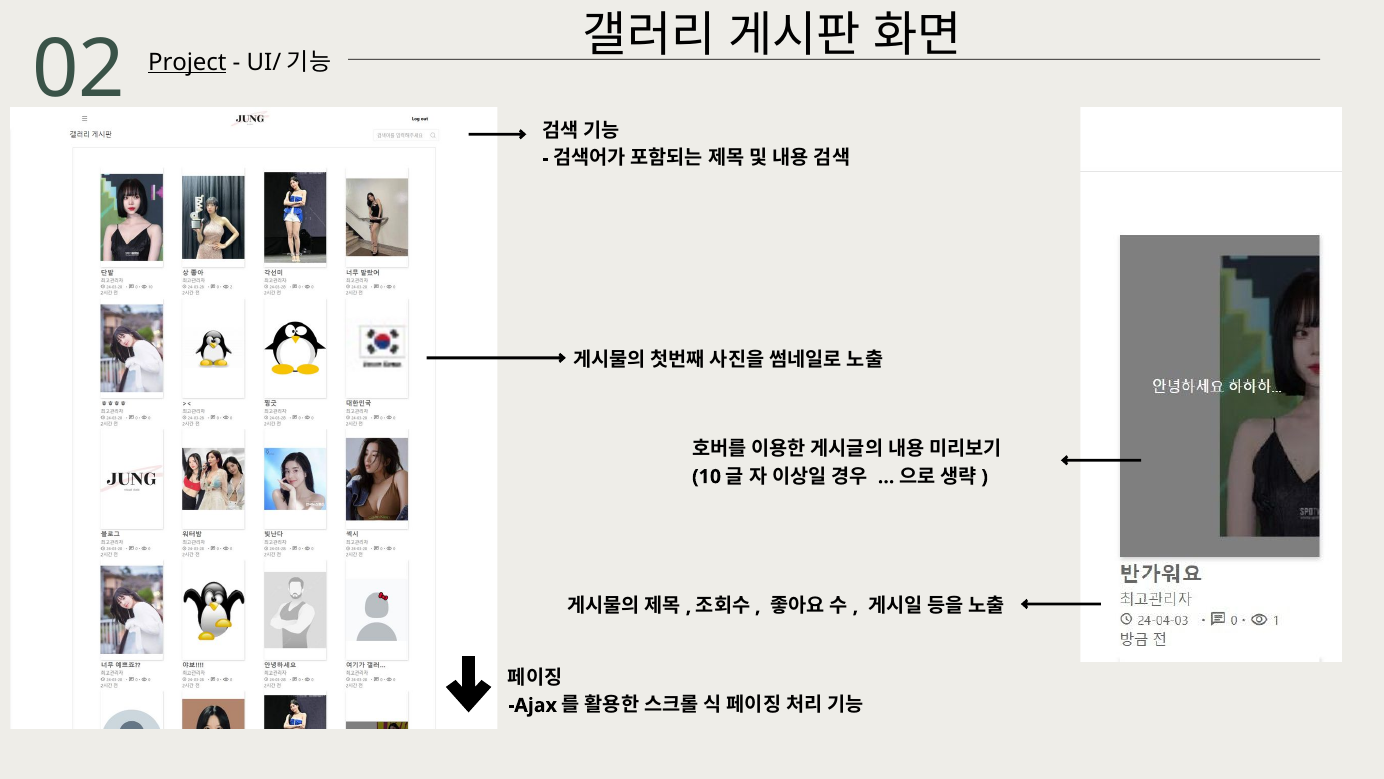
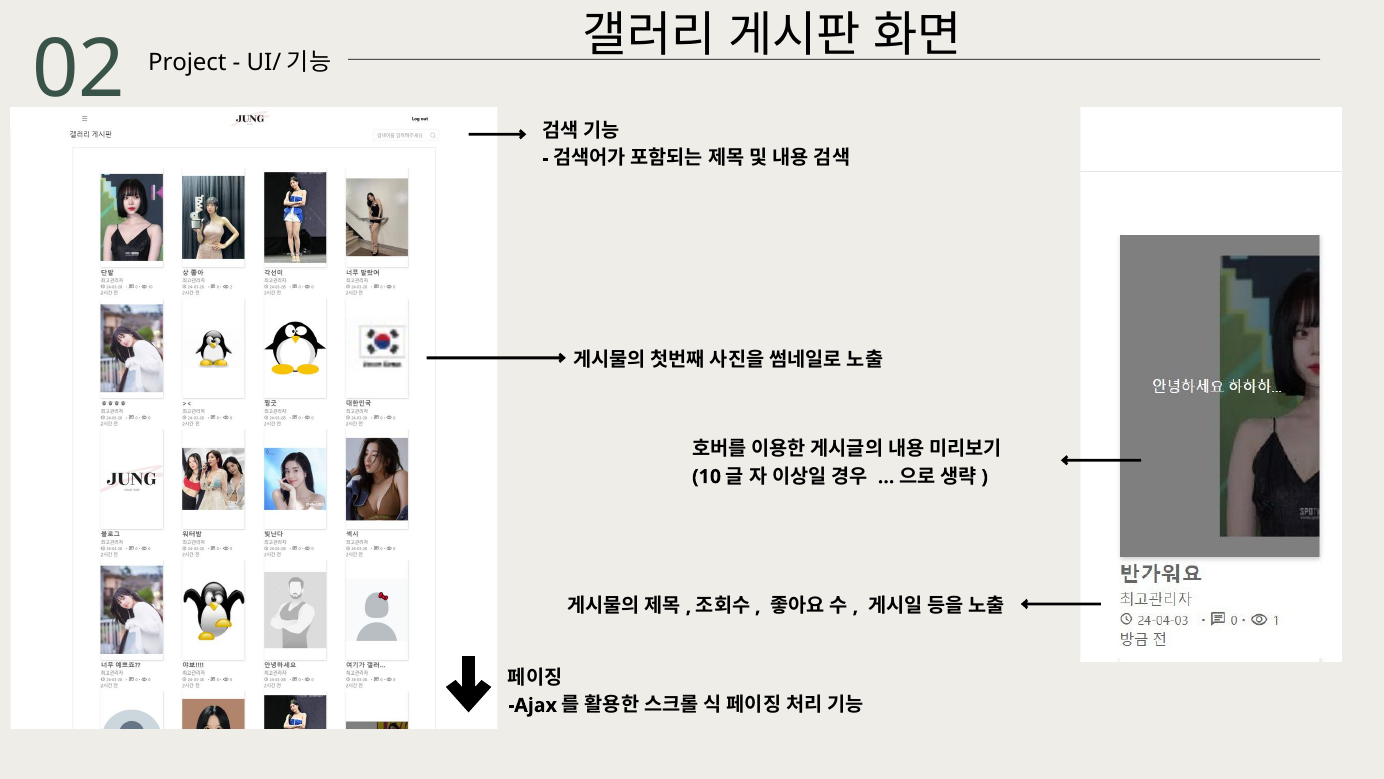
Project underline: present -> none (187, 62)
